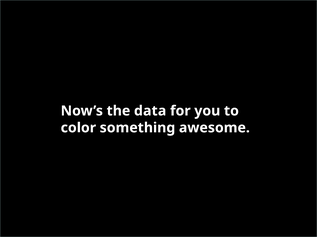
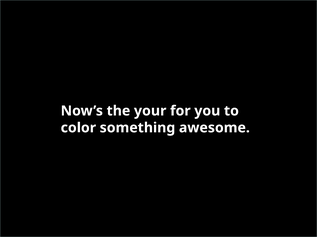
data: data -> your (150, 111)
